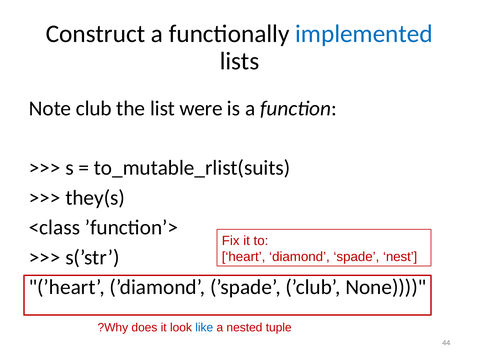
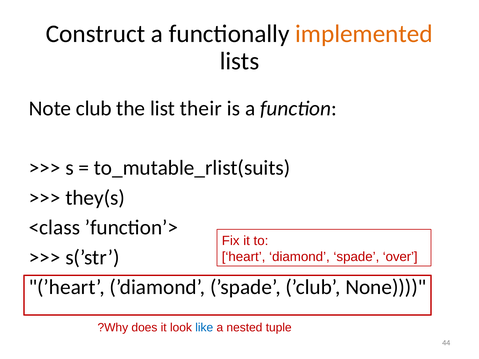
implemented colour: blue -> orange (364, 34)
were: were -> their (201, 108)
nest: nest -> over (400, 257)
